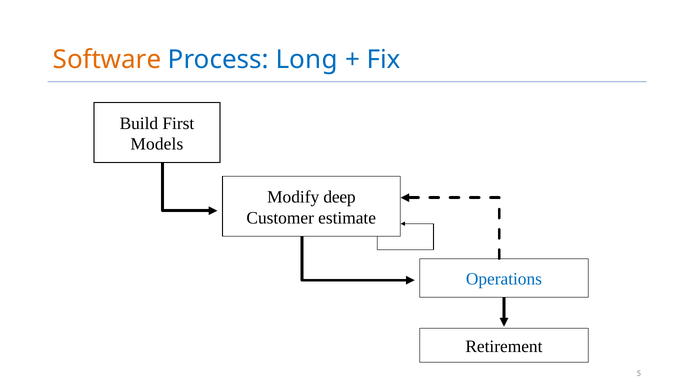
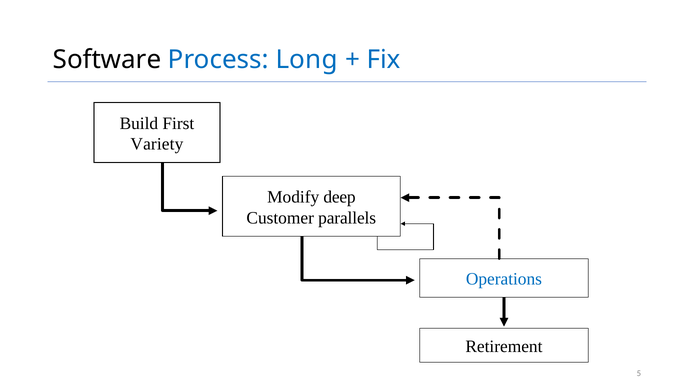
Software colour: orange -> black (107, 60)
Models: Models -> Variety (157, 144)
estimate: estimate -> parallels (347, 218)
